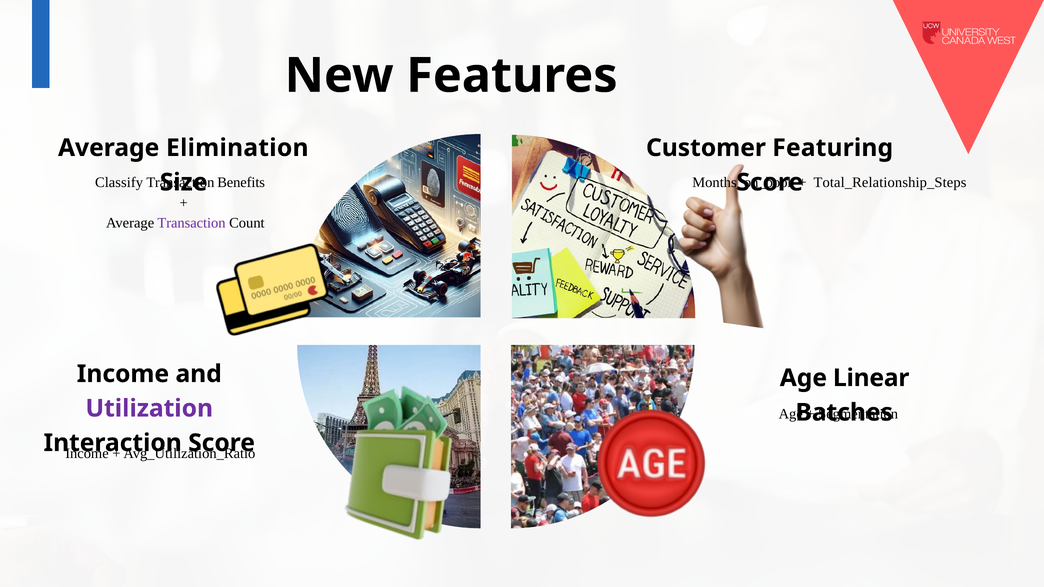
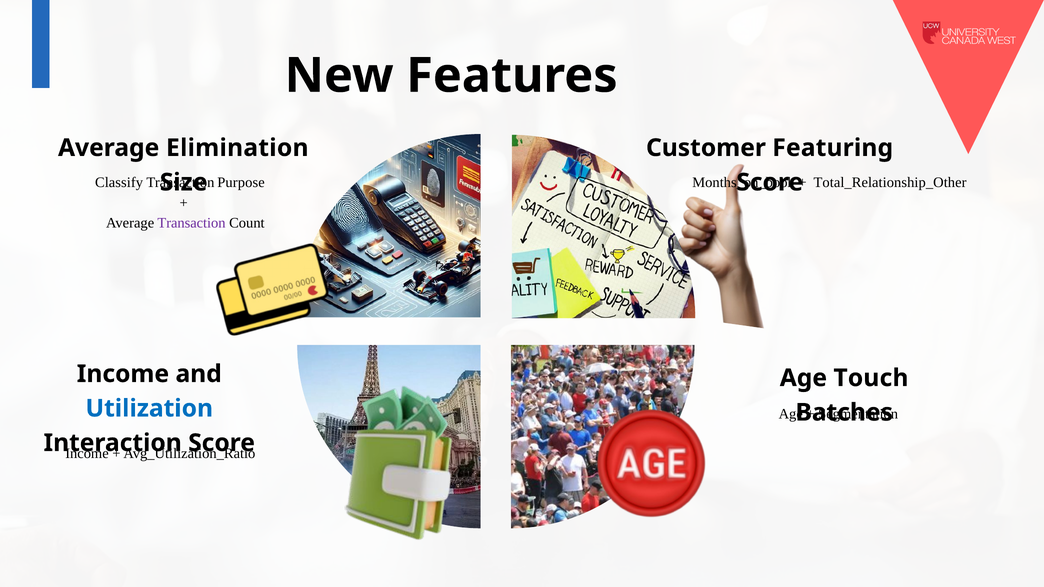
Benefits: Benefits -> Purpose (241, 183)
Total_Relationship_Steps: Total_Relationship_Steps -> Total_Relationship_Other (890, 183)
Linear: Linear -> Touch (871, 378)
Utilization colour: purple -> blue (149, 409)
